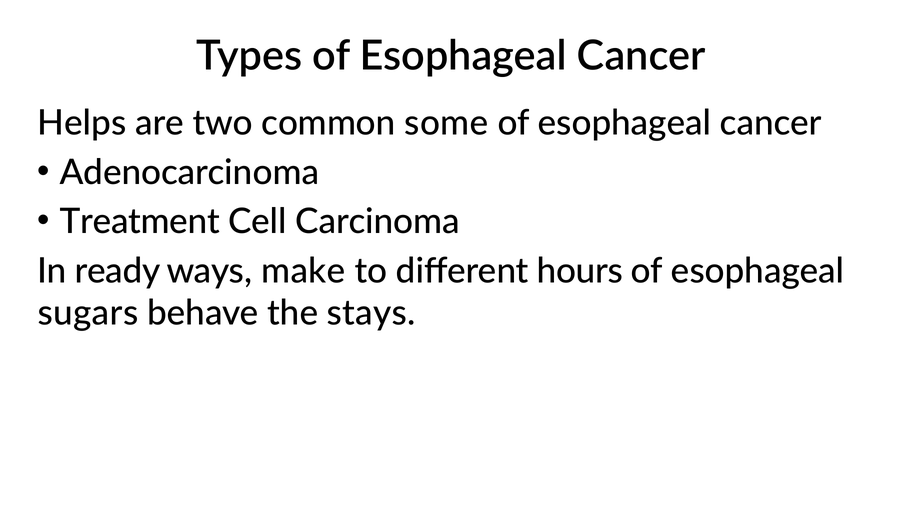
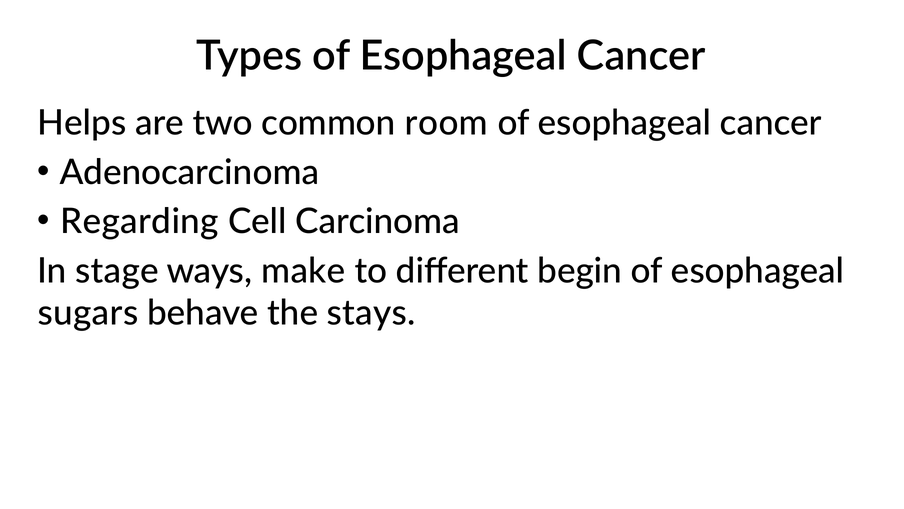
some: some -> room (446, 123)
Treatment: Treatment -> Regarding (139, 222)
ready: ready -> stage (117, 271)
hours: hours -> begin (580, 271)
